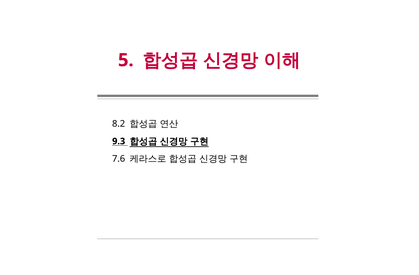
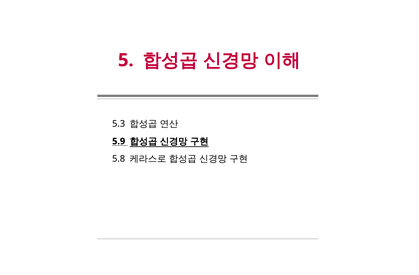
8.2: 8.2 -> 5.3 (119, 124)
9.3: 9.3 -> 5.9 (119, 141)
7.6: 7.6 -> 5.8 (119, 159)
